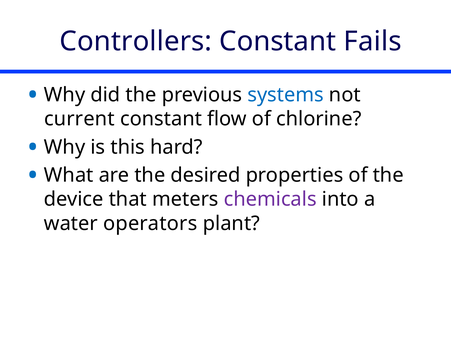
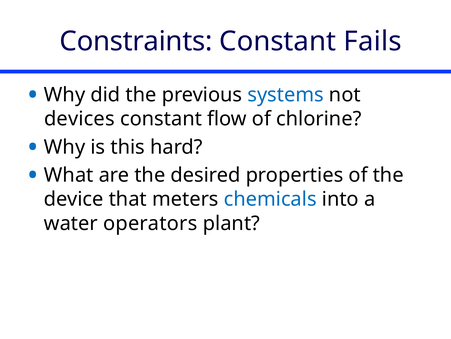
Controllers: Controllers -> Constraints (136, 41)
current: current -> devices (79, 119)
chemicals colour: purple -> blue (270, 199)
